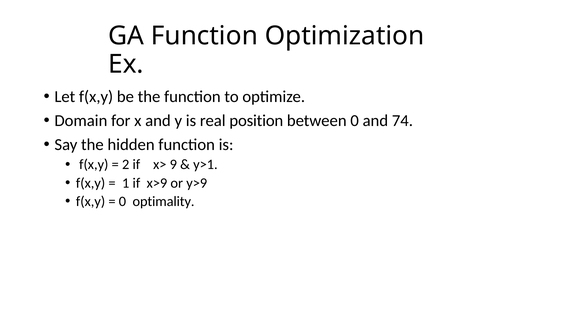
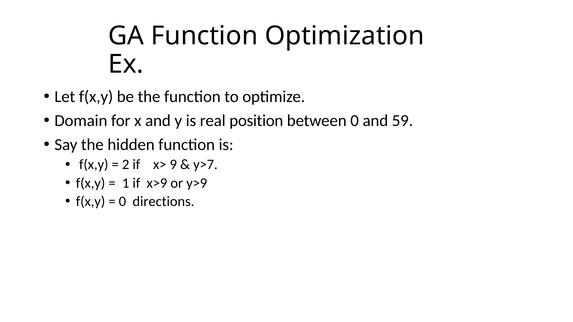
74: 74 -> 59 (402, 121)
y>1: y>1 -> y>7 (205, 165)
optimality: optimality -> directions (163, 202)
